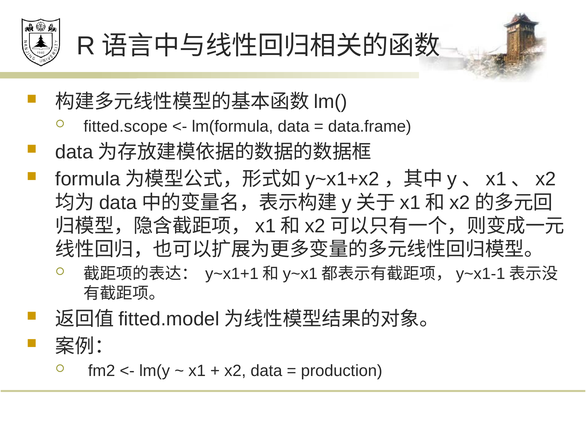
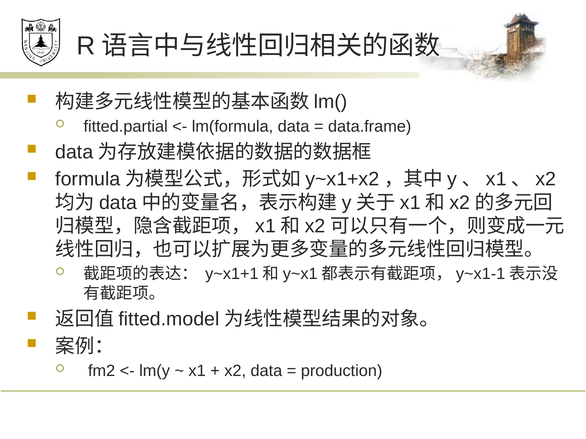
fitted.scope: fitted.scope -> fitted.partial (126, 126)
